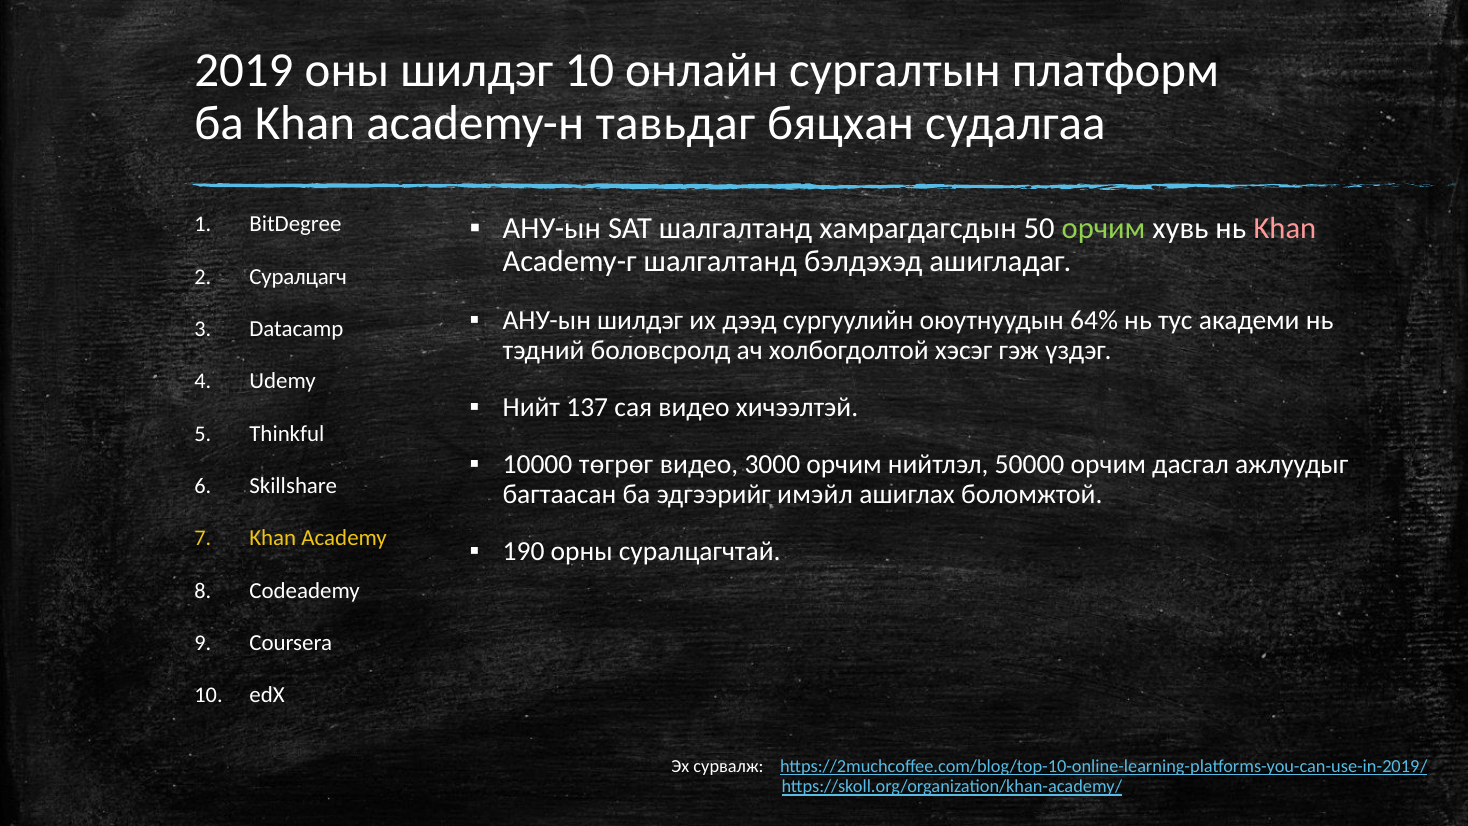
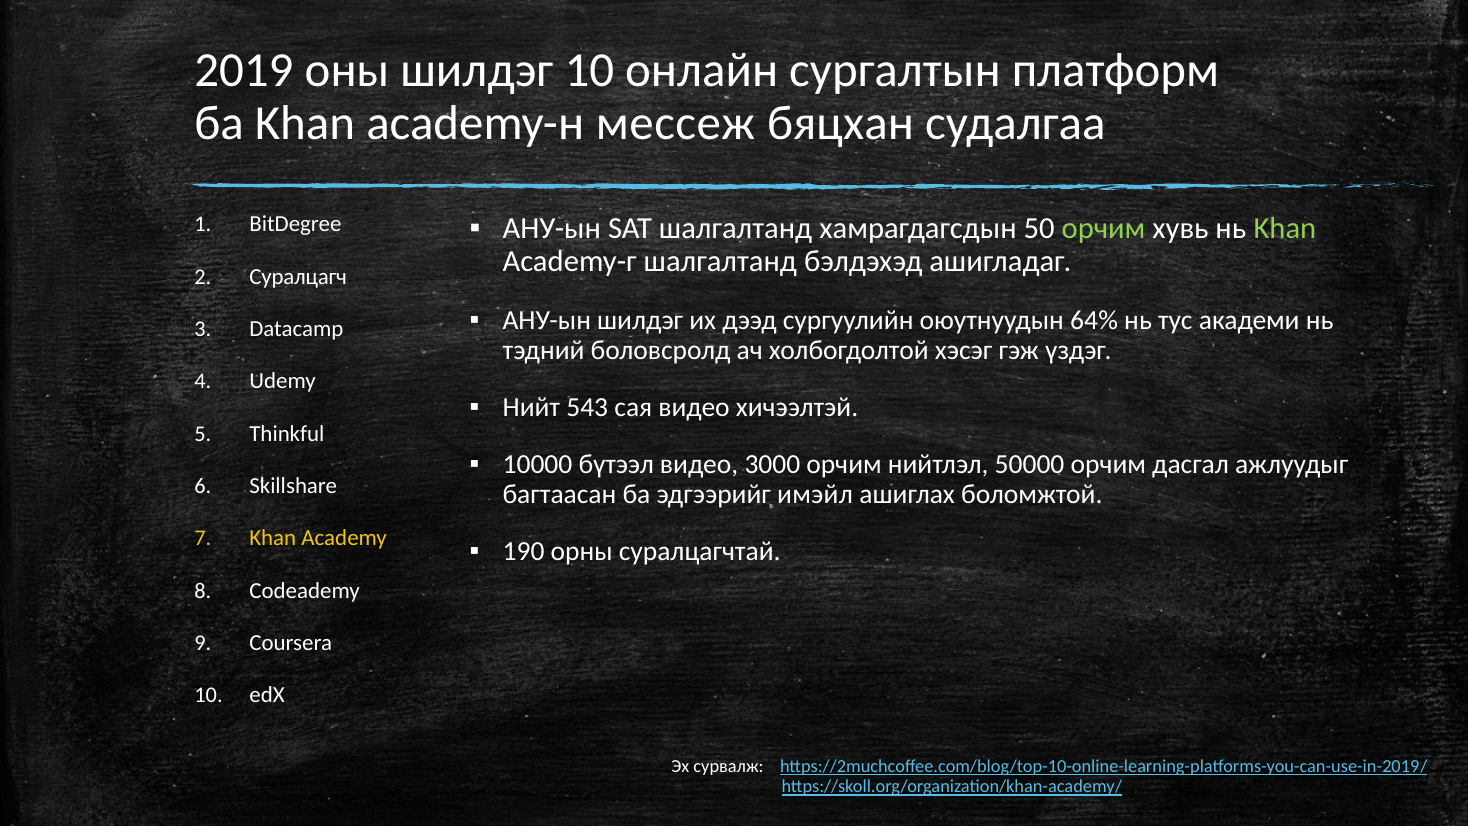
тавьдаг: тавьдаг -> мессеж (675, 124)
Khan colour: pink -> light green (1285, 228)
137: 137 -> 543 (587, 407)
төгрөг: төгрөг -> бүтээл (616, 465)
